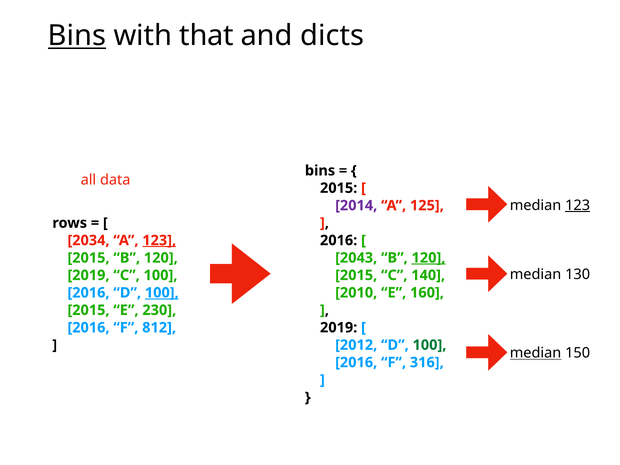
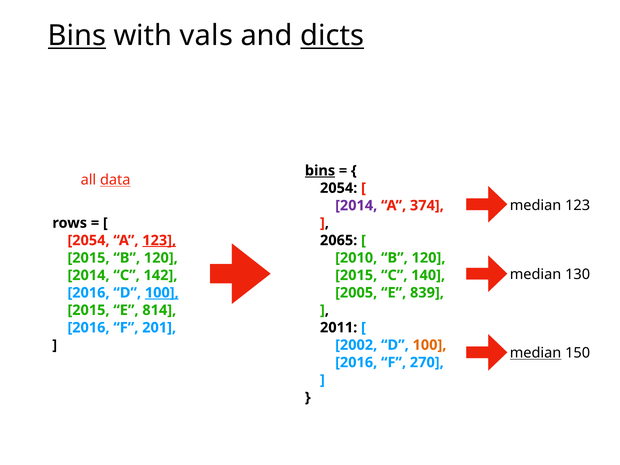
that: that -> vals (206, 36)
dicts underline: none -> present (332, 36)
bins underline: none -> present (320, 171)
data underline: none -> present (115, 180)
2015: 2015 -> 2054 (339, 188)
123 underline: present -> none (578, 205)
125: 125 -> 374 (427, 206)
2034: 2034 -> 2054 (89, 240)
2016: 2016 -> 2065 (339, 240)
2043: 2043 -> 2010 (356, 258)
120 underline: present -> none (429, 258)
2019: 2019 -> 2014 (89, 275)
C 100: 100 -> 142 (160, 275)
2010: 2010 -> 2005 (356, 293)
160: 160 -> 839 (427, 293)
230: 230 -> 814 (159, 310)
812: 812 -> 201 (159, 328)
2019: 2019 -> 2011 (339, 328)
2012: 2012 -> 2002 (356, 345)
100 colour: green -> orange (429, 345)
316: 316 -> 270 (427, 362)
